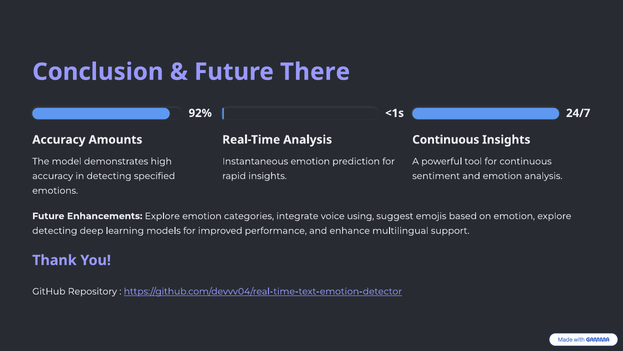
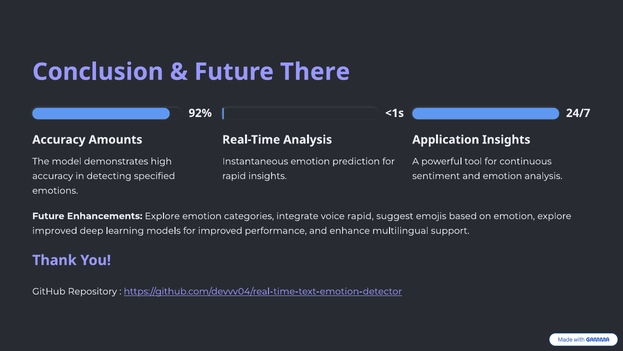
Continuous: Continuous -> Application (446, 140)
voice using: using -> rapid (360, 216)
detecting: detecting -> improved (55, 230)
